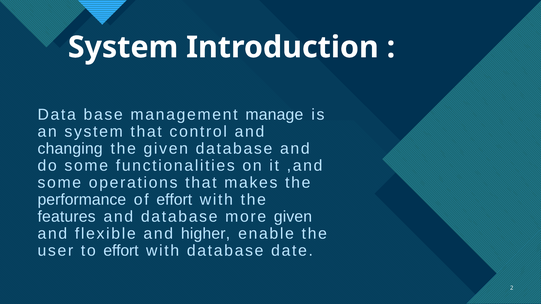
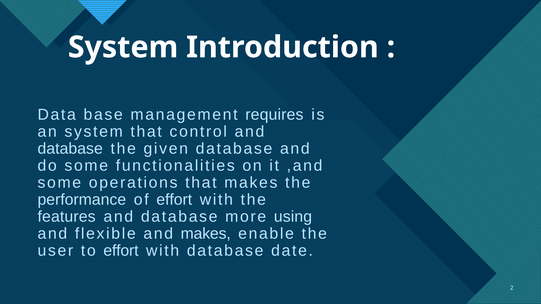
manage: manage -> requires (274, 115)
changing: changing -> database (70, 149)
more given: given -> using (293, 217)
and higher: higher -> makes (206, 234)
